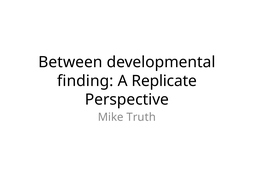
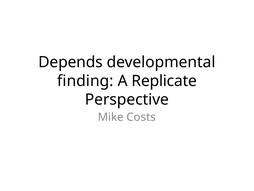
Between: Between -> Depends (71, 62)
Truth: Truth -> Costs (141, 117)
